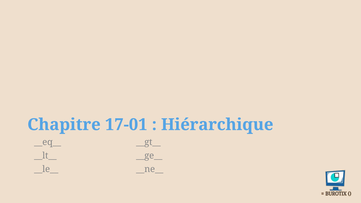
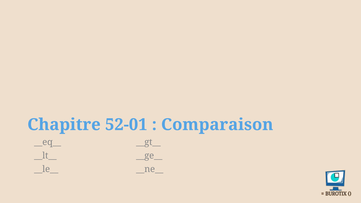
17-01: 17-01 -> 52-01 (126, 125)
Hiérarchique: Hiérarchique -> Comparaison (217, 125)
